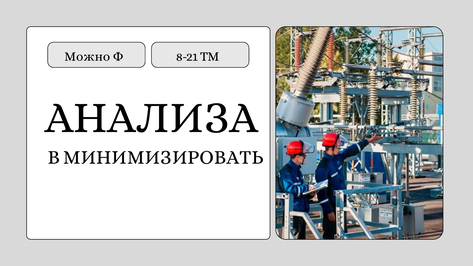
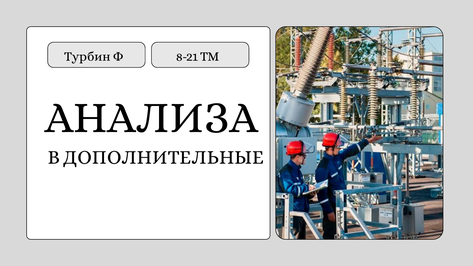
Можно: Можно -> Турбин (87, 57)
МИНИМИЗИРОВАТЬ: МИНИМИЗИРОВАТЬ -> ДОПОЛНИТЕЛЬНЫЕ (163, 157)
